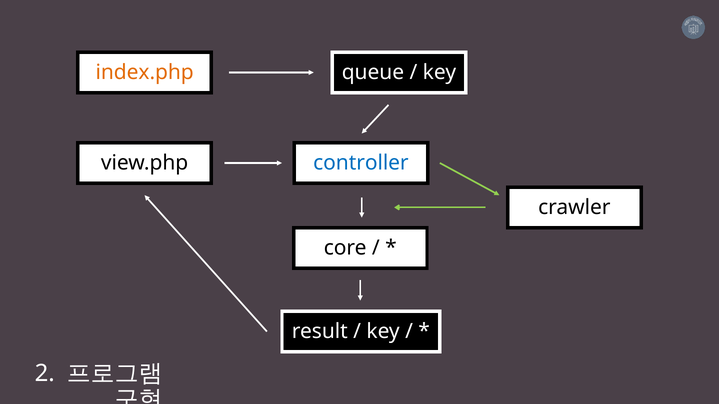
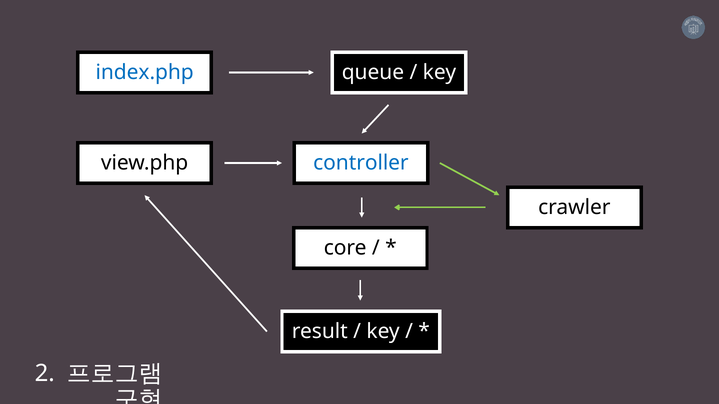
index.php colour: orange -> blue (145, 72)
